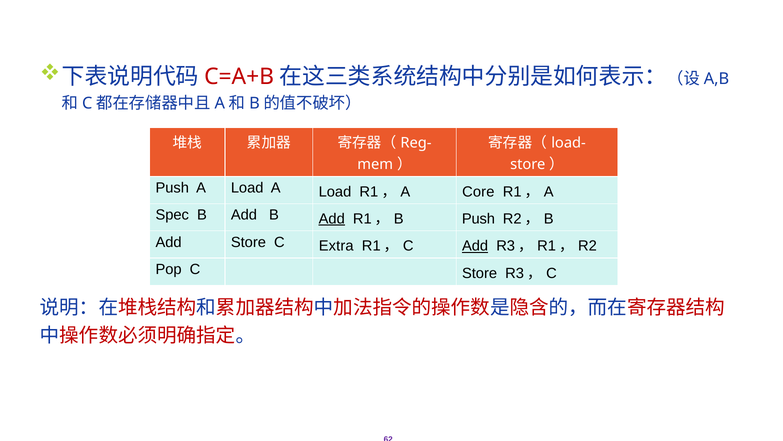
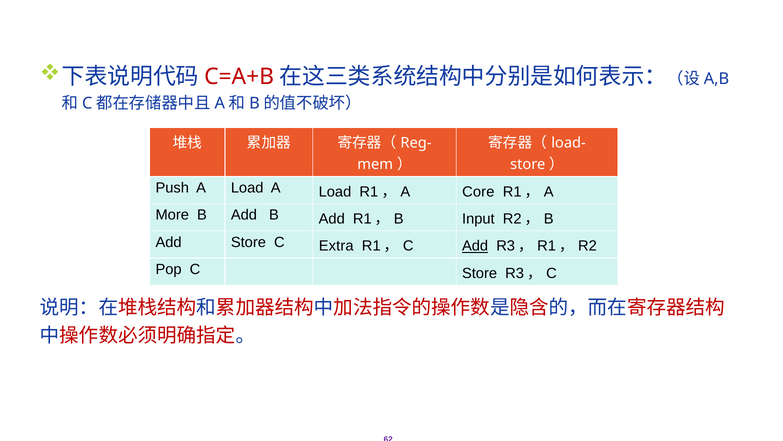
Spec: Spec -> More (172, 215)
Add underline: present -> none (332, 219)
B Push: Push -> Input (478, 219)
